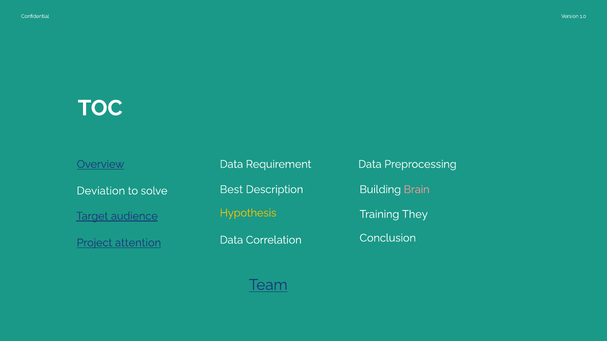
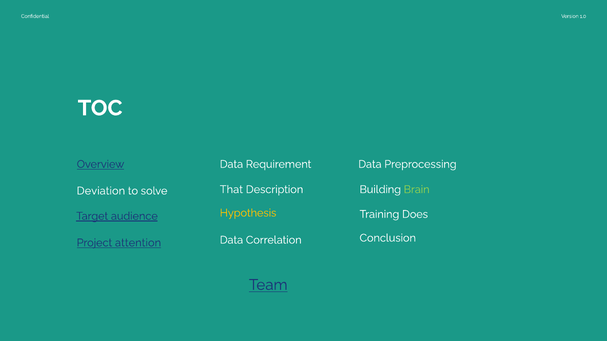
Best: Best -> That (231, 190)
Brain colour: pink -> light green (417, 190)
They: They -> Does (415, 215)
